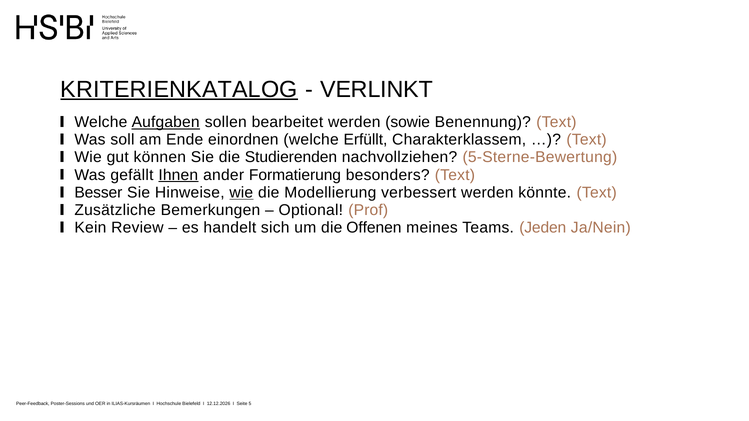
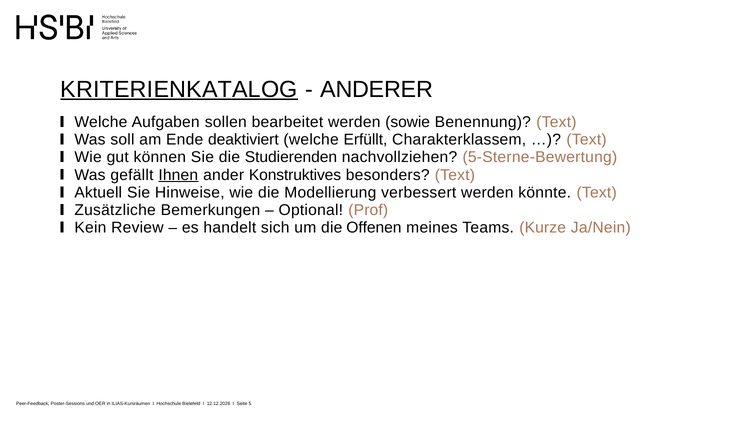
VERLINKT: VERLINKT -> ANDERER (377, 89)
Aufgaben underline: present -> none (166, 122)
einordnen: einordnen -> deaktiviert (243, 140)
Formatierung: Formatierung -> Konstruktives (295, 175)
Besser: Besser -> Aktuell (98, 193)
wie underline: present -> none (241, 193)
Jeden: Jeden -> Kurze (543, 228)
